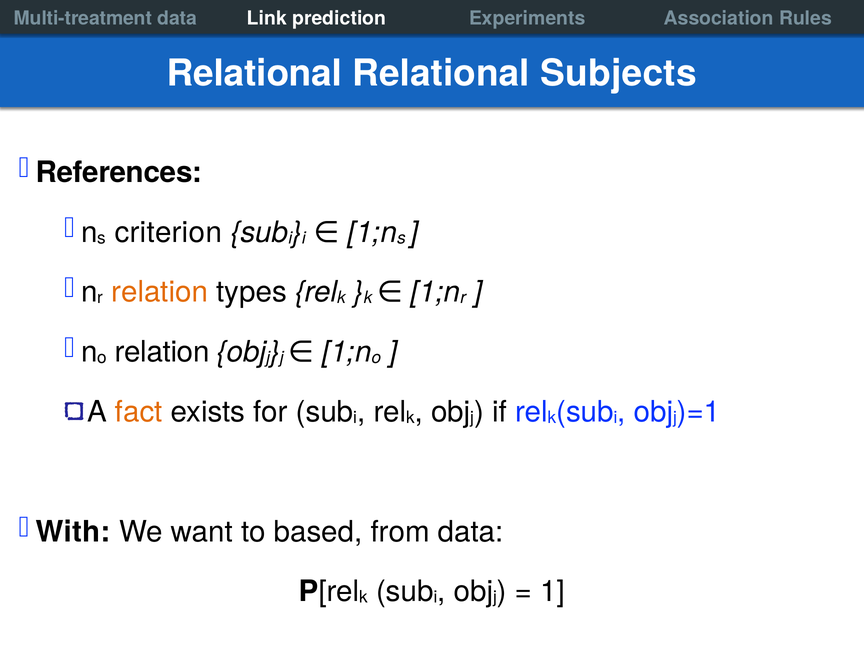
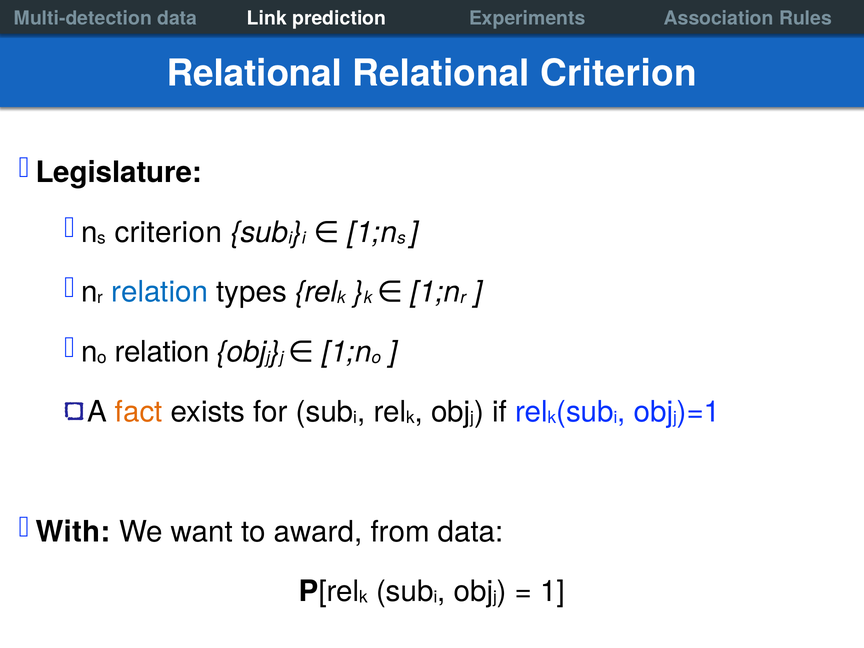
Multi-treatment: Multi-treatment -> Multi-detection (83, 18)
Relational Subjects: Subjects -> Criterion (618, 74)
References: References -> Legislature (119, 172)
relation colour: orange -> blue (160, 292)
based: based -> award (318, 532)
